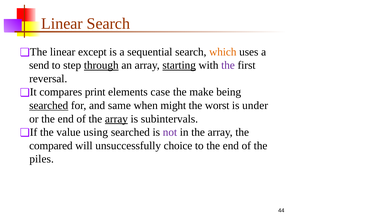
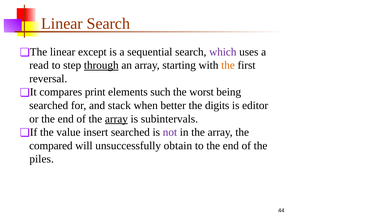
which colour: orange -> purple (223, 52)
send: send -> read (39, 65)
starting underline: present -> none (179, 65)
the colour: purple -> orange (228, 65)
case: case -> such (160, 92)
make: make -> worst (202, 92)
searched underline: present -> none (49, 106)
same: same -> stack (119, 106)
might: might -> better (173, 106)
worst: worst -> digits (217, 106)
under: under -> editor (255, 106)
using: using -> insert (96, 132)
choice: choice -> obtain (178, 146)
